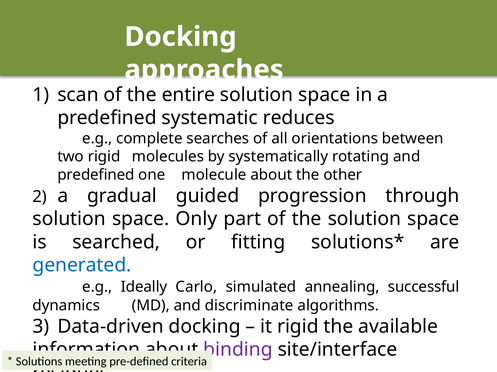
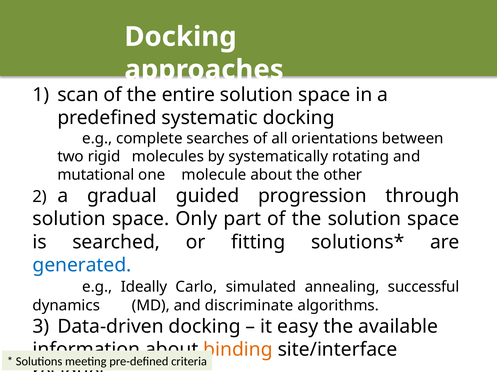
systematic reduces: reduces -> docking (299, 118)
predefined: predefined -> mutational (96, 175)
it rigid: rigid -> easy (298, 327)
binding colour: purple -> orange (238, 350)
